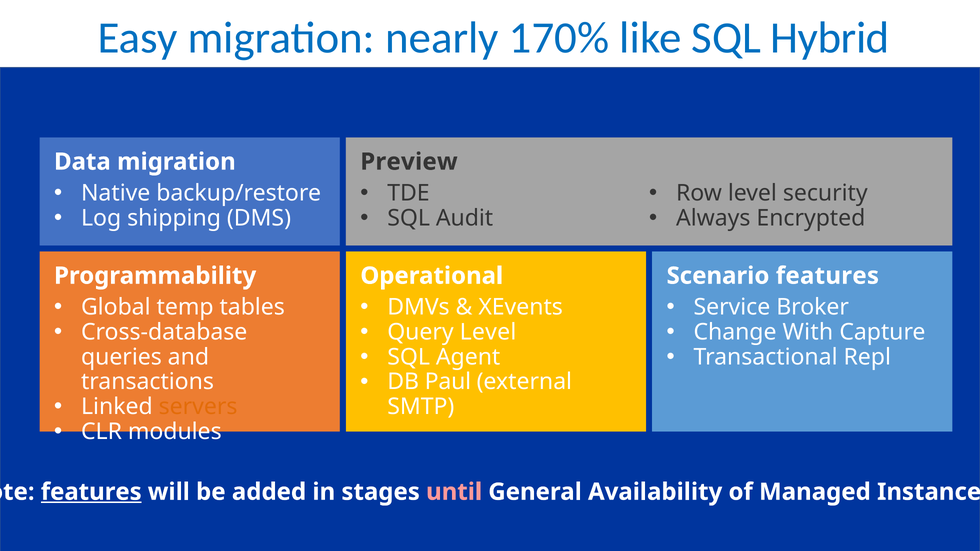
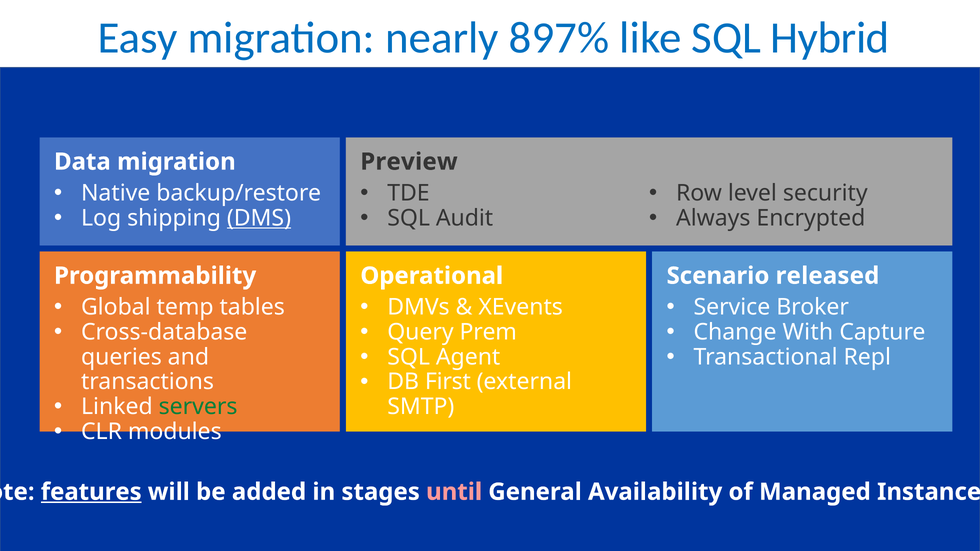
170%: 170% -> 897% (559, 38)
DMS underline: none -> present (259, 218)
Scenario features: features -> released (827, 276)
Query Level: Level -> Prem (488, 332)
Paul: Paul -> First (448, 382)
servers colour: orange -> green (198, 407)
